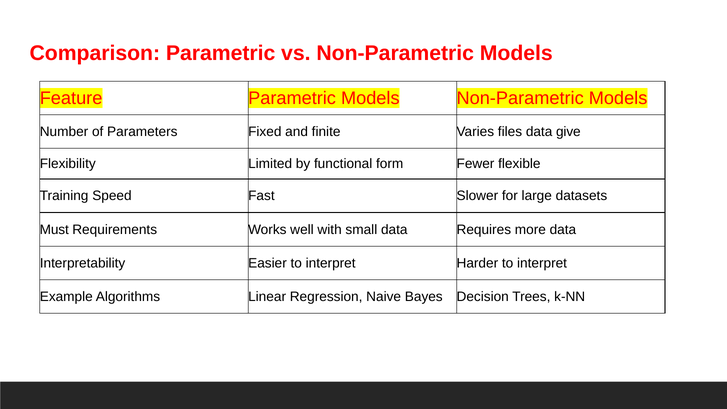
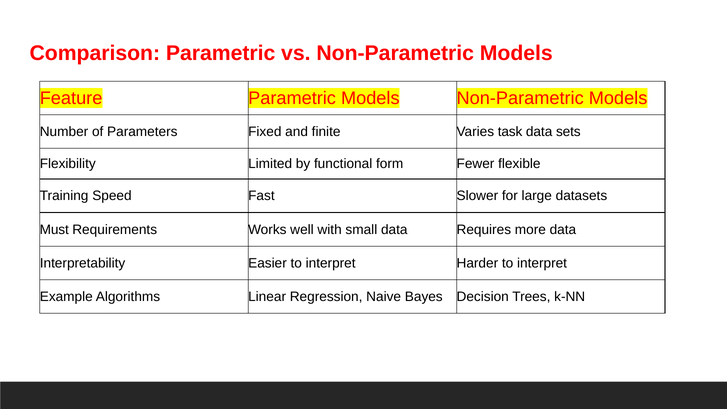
files: files -> task (510, 132)
give: give -> sets (568, 132)
